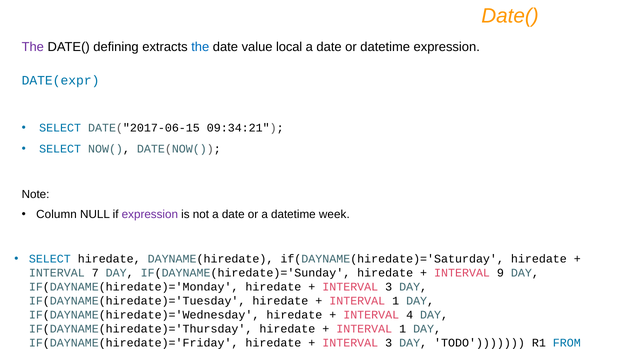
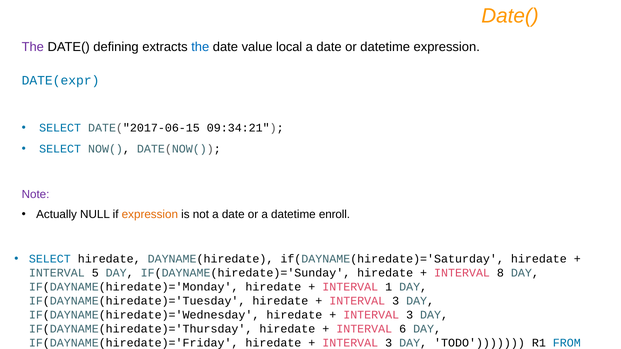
Note colour: black -> purple (36, 195)
Column: Column -> Actually (57, 215)
expression colour: purple -> orange (150, 215)
week: week -> enroll (334, 215)
7: 7 -> 5 (95, 273)
9: 9 -> 8 (500, 273)
3: 3 -> 1 (389, 287)
1: 1 -> 3 (396, 301)
4: 4 -> 3 (410, 315)
1: 1 -> 6 (403, 329)
